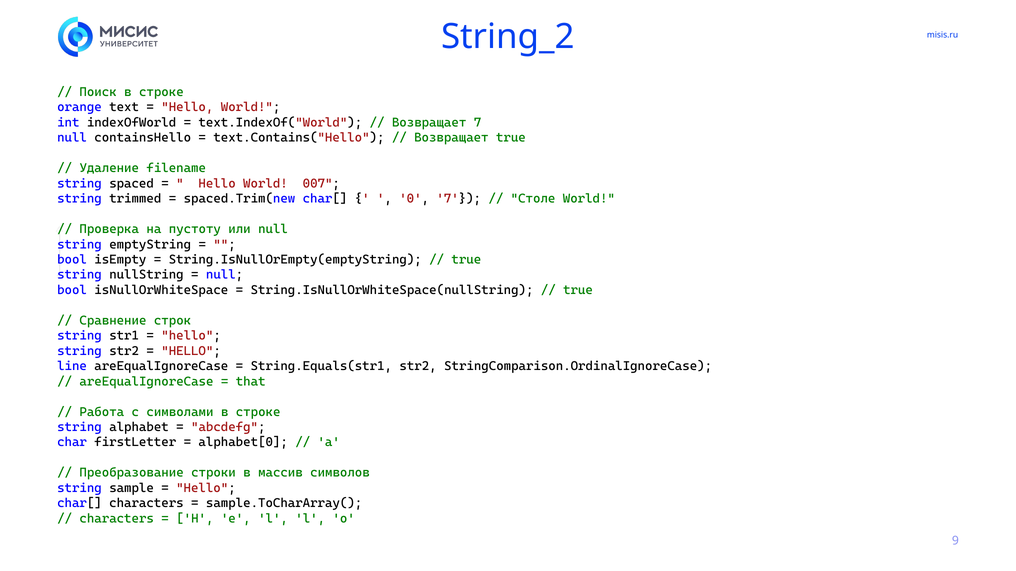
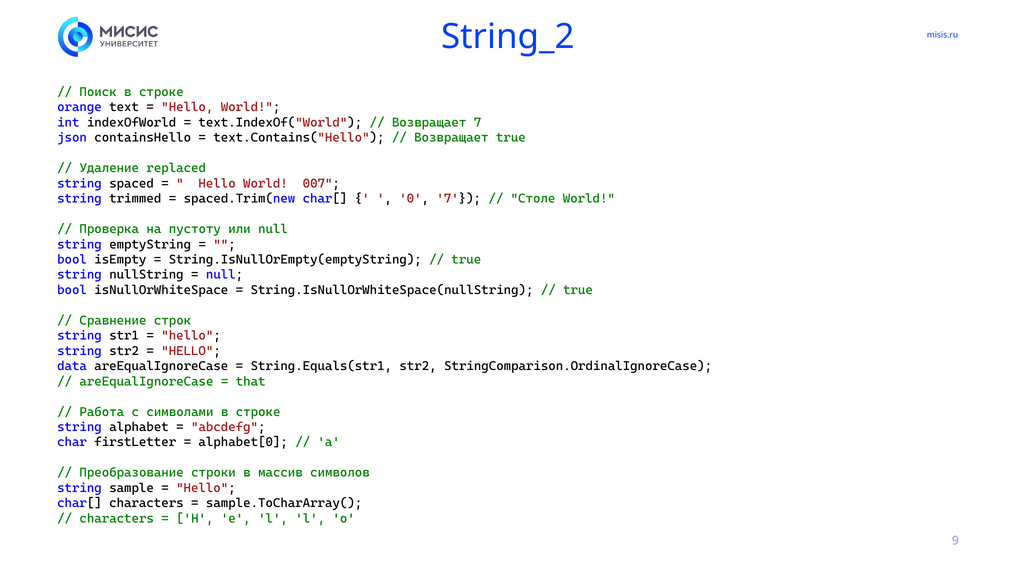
null: null -> json (72, 138)
filename: filename -> replaced (176, 168)
line: line -> data (72, 366)
